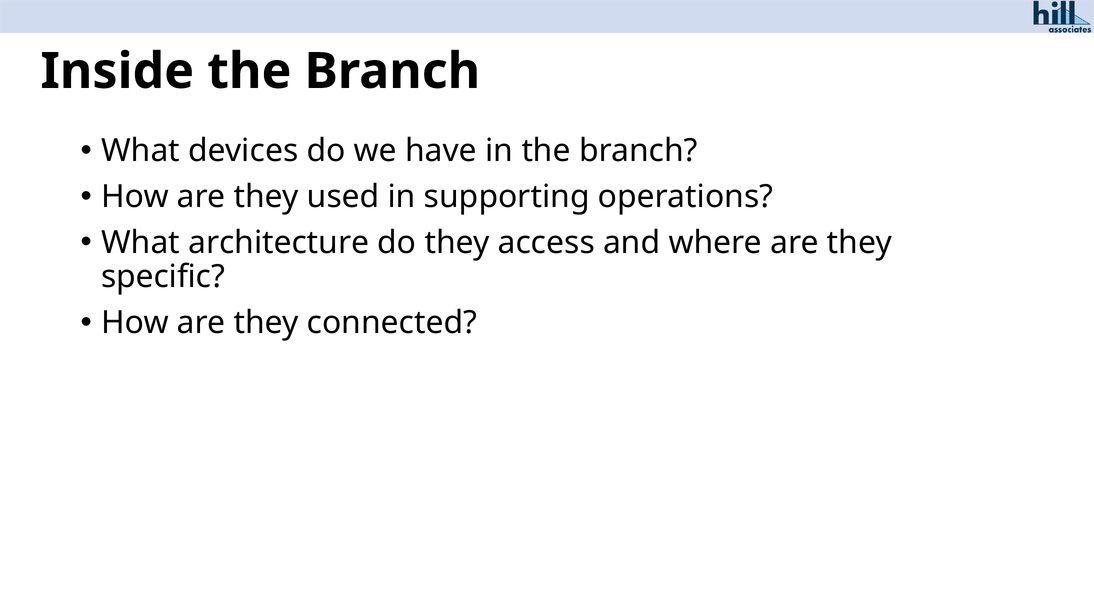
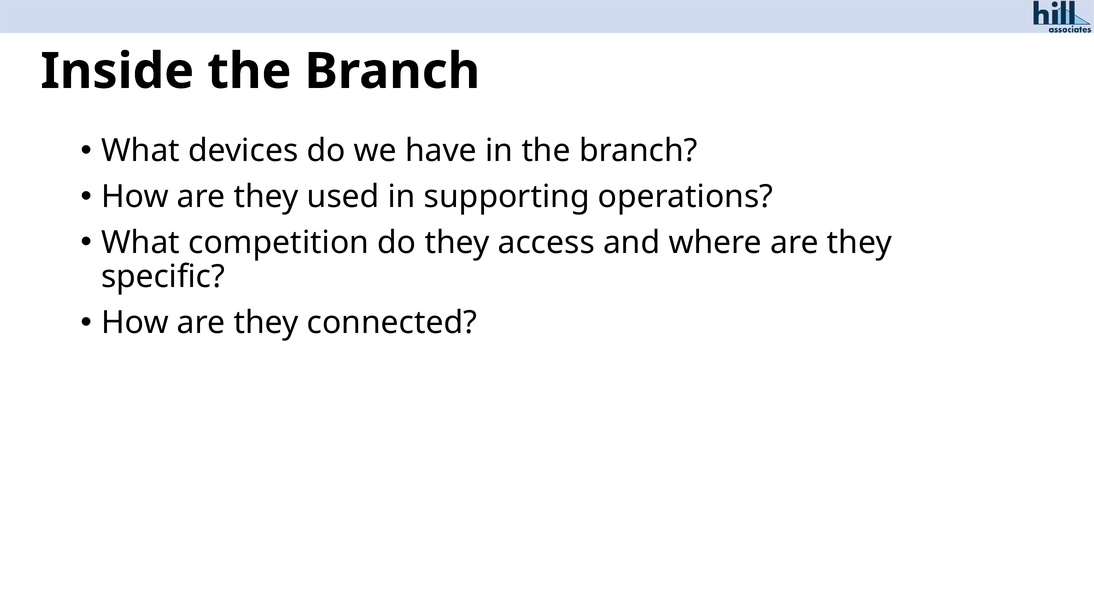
architecture: architecture -> competition (279, 243)
